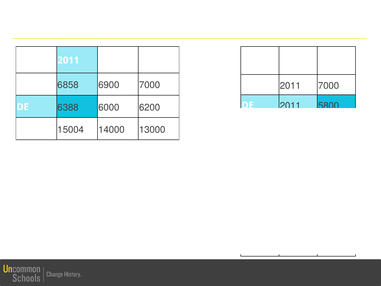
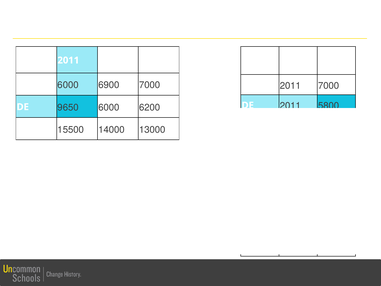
FR 6858: 6858 -> 6000 (68, 85)
6388: 6388 -> 9650 (68, 107)
15004: 15004 -> 15500 (71, 130)
